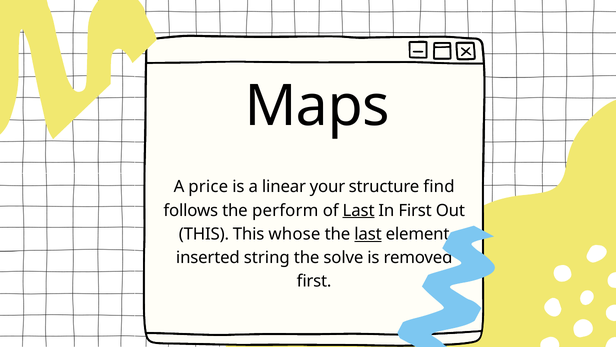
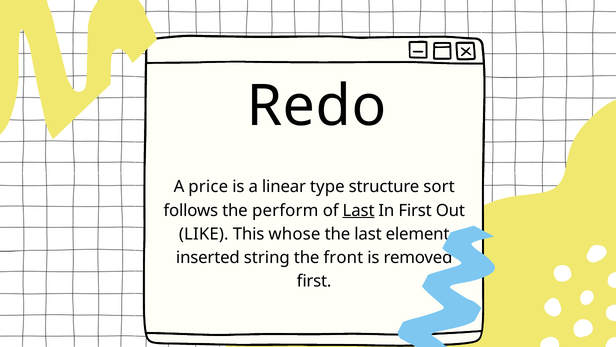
Maps: Maps -> Redo (317, 106)
your: your -> type (327, 187)
find: find -> sort (439, 187)
THIS: THIS -> LIKE (204, 234)
last underline: present -> none (368, 234)
solve: solve -> front (343, 257)
